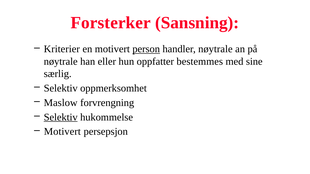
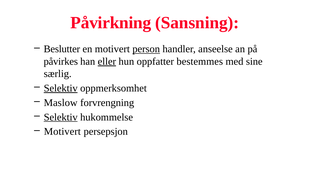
Forsterker: Forsterker -> Påvirkning (111, 23)
Kriterier: Kriterier -> Beslutter (62, 49)
handler nøytrale: nøytrale -> anseelse (215, 49)
nøytrale: nøytrale -> påvirkes (61, 62)
eller underline: none -> present (107, 62)
Selektiv underline: none -> present (61, 88)
